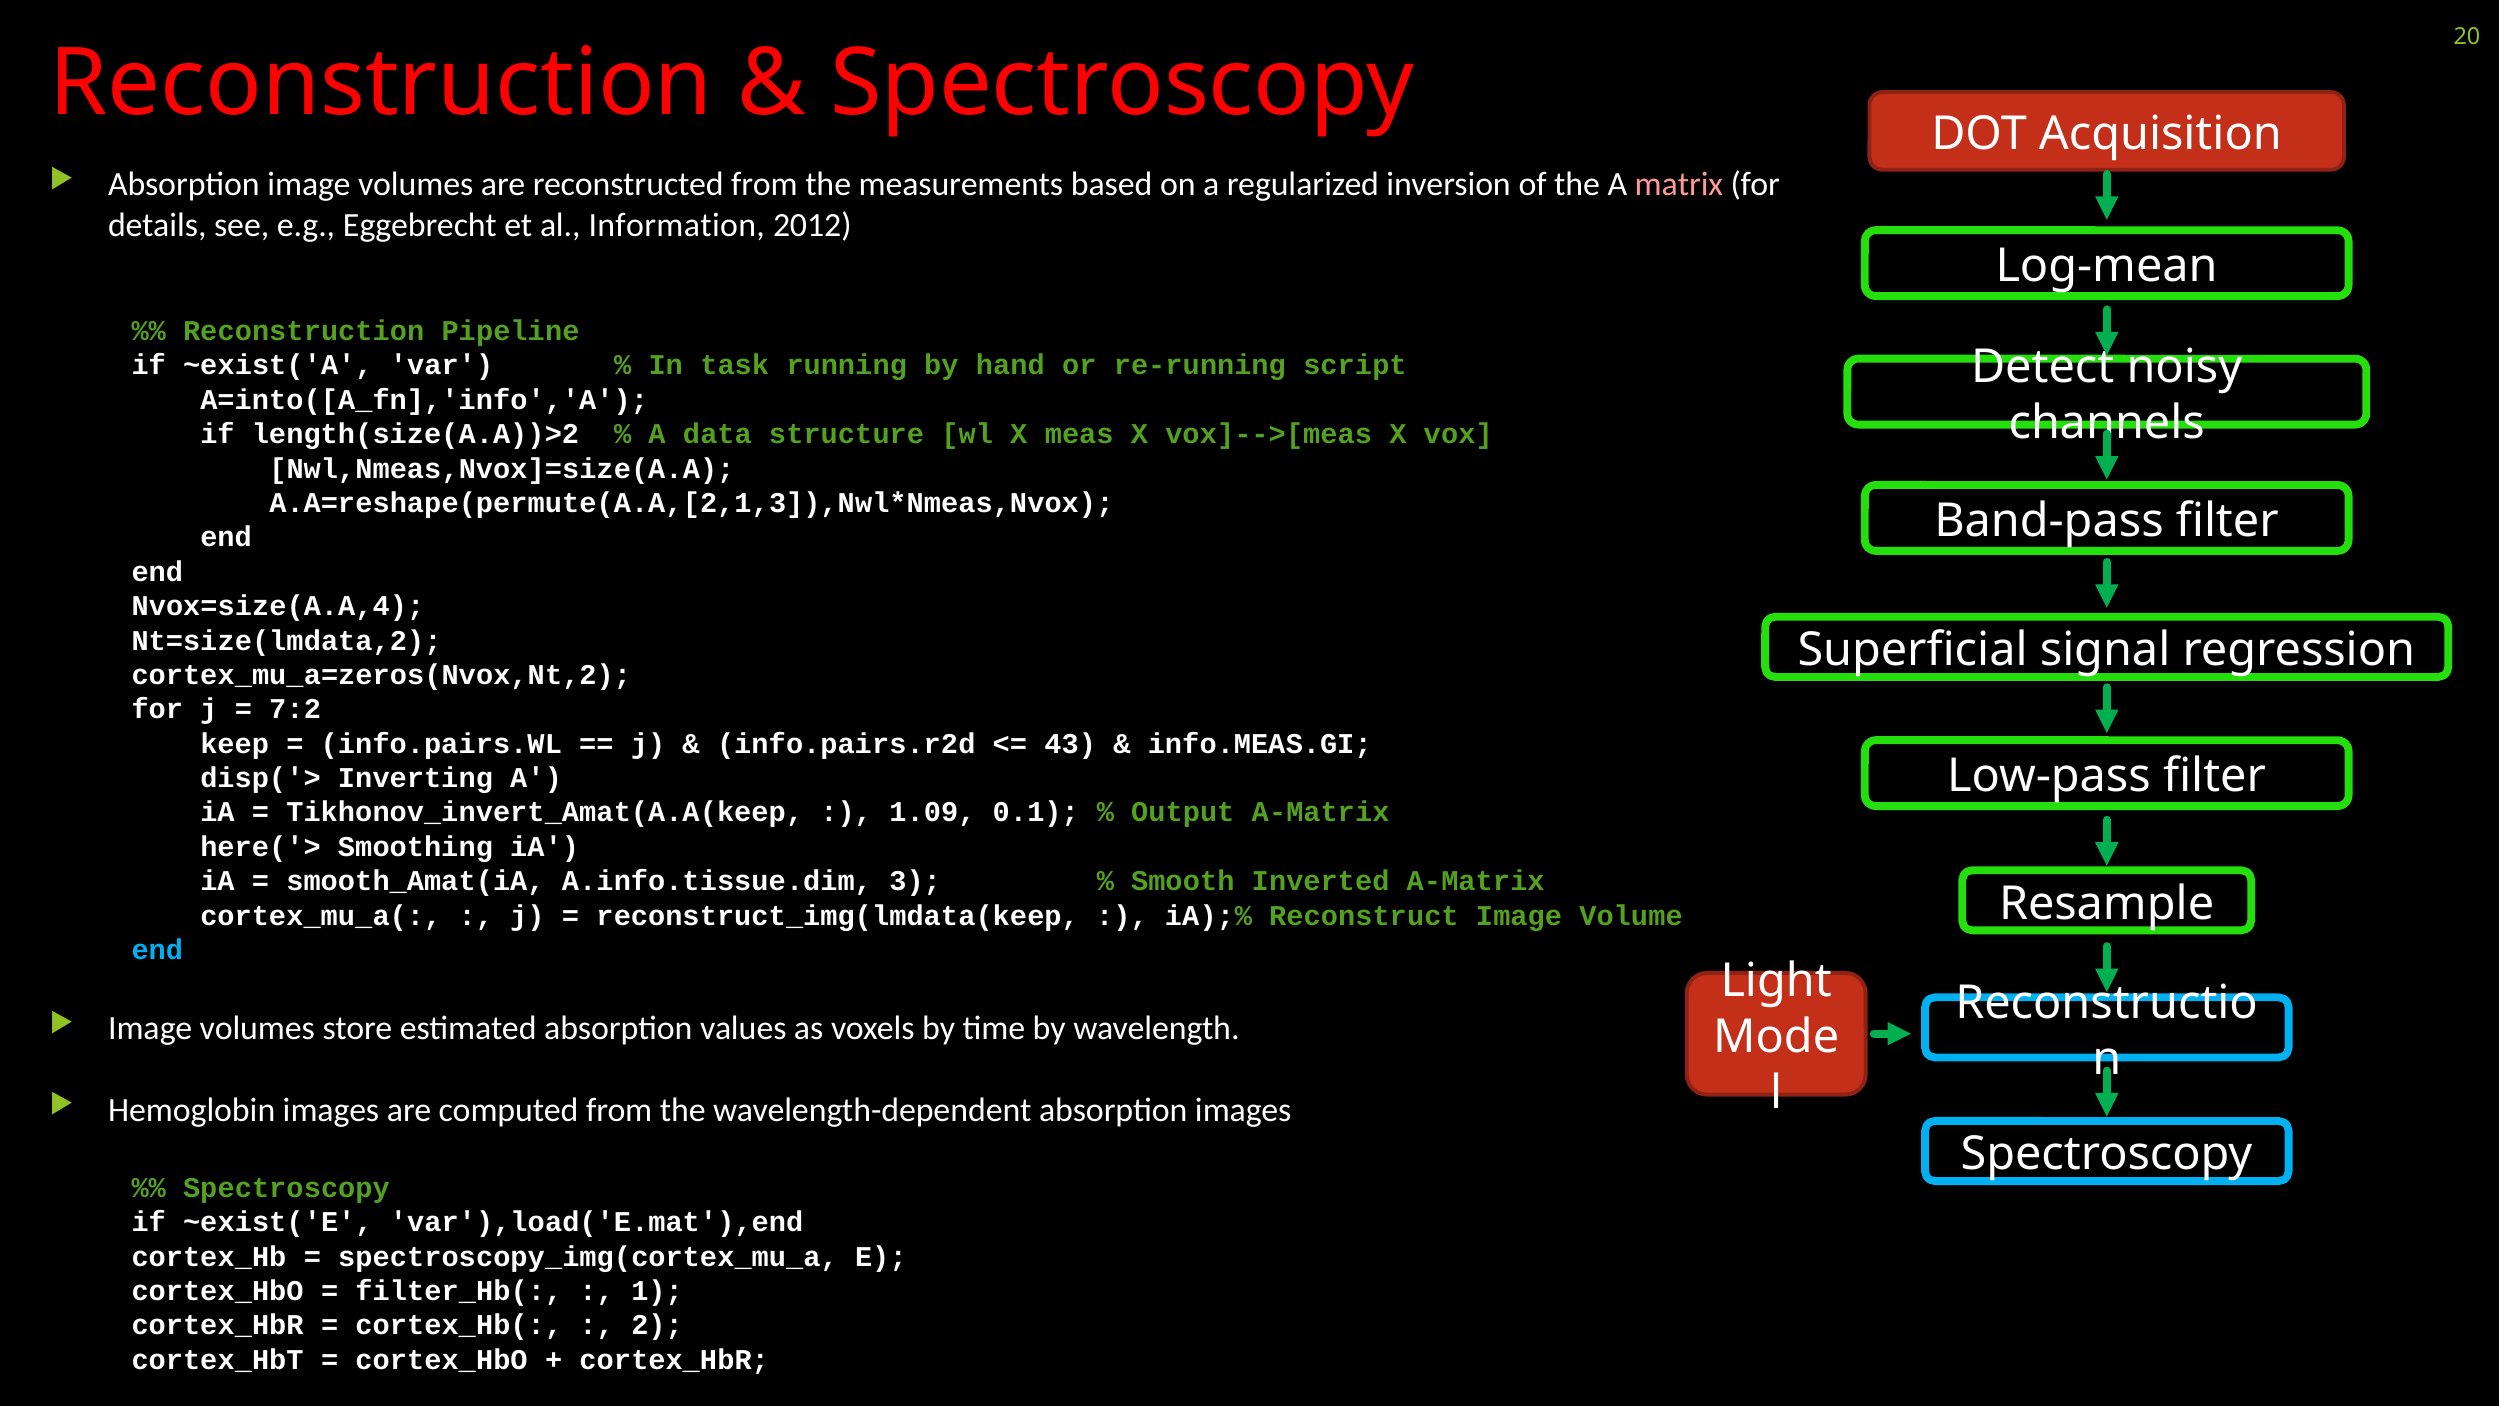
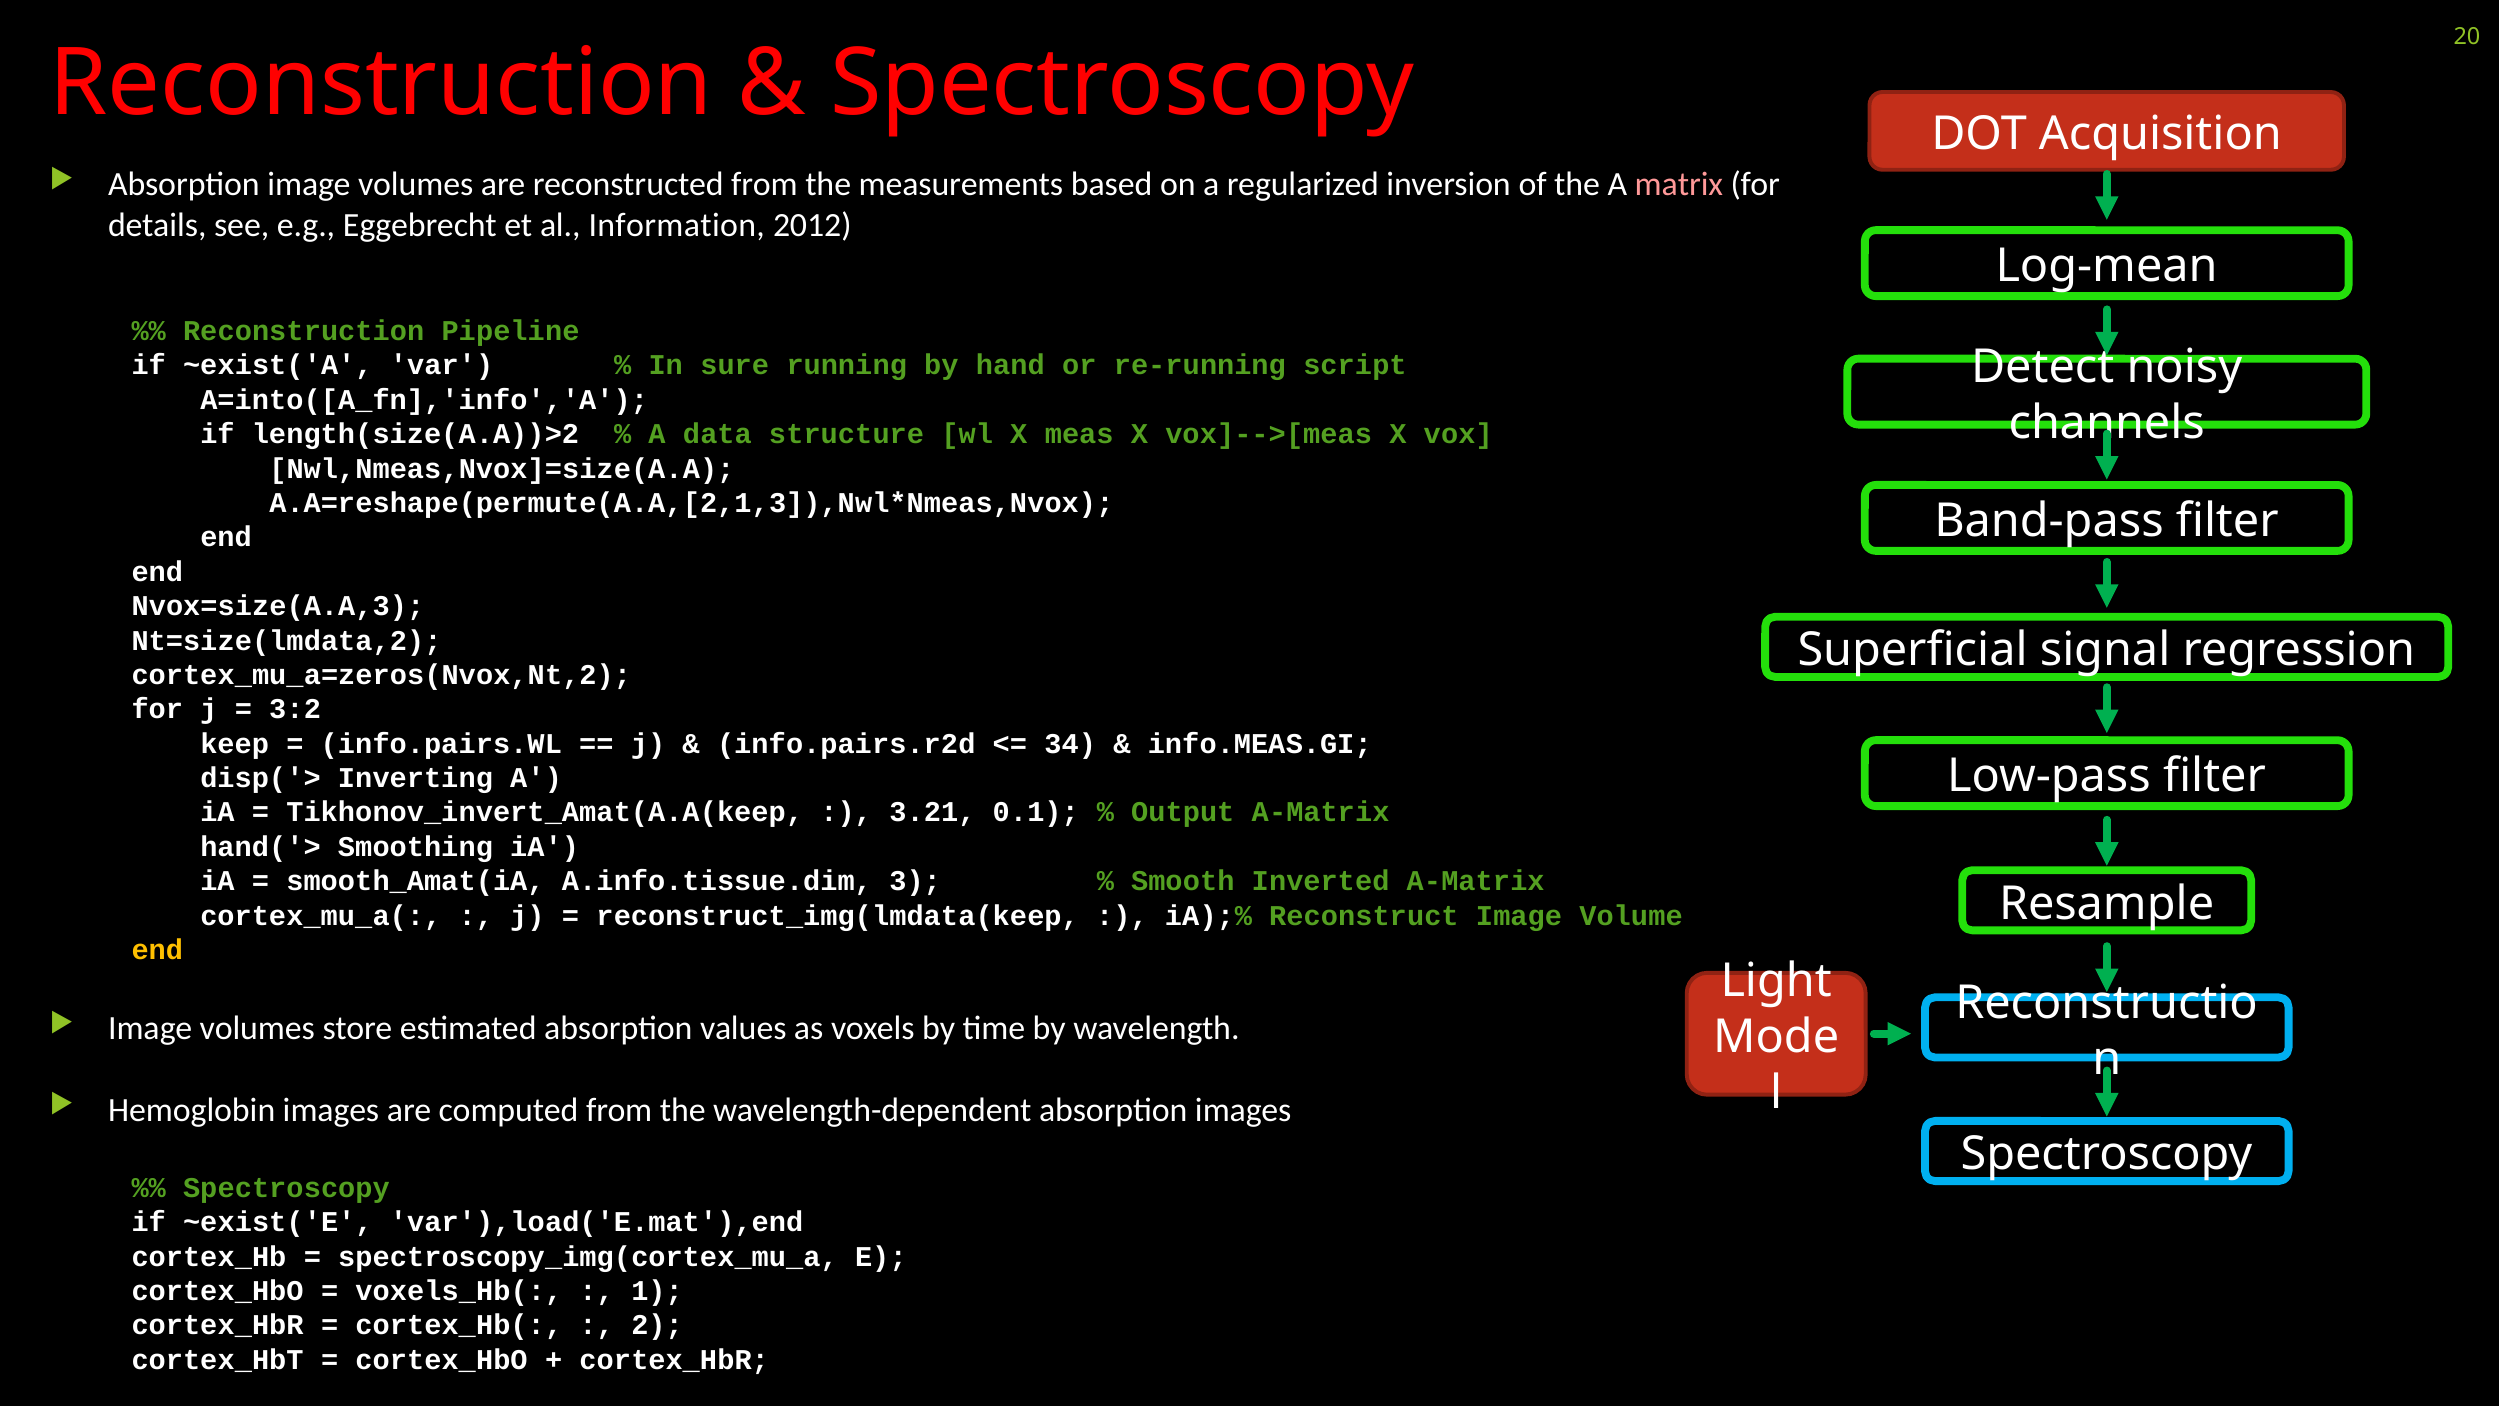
task: task -> sure (735, 365)
Nvox=size(A.A,4: Nvox=size(A.A,4 -> Nvox=size(A.A,3 (278, 606)
7:2: 7:2 -> 3:2 (295, 709)
43: 43 -> 34 (1070, 744)
1.09: 1.09 -> 3.21 (932, 812)
here('>: here('> -> hand('> (260, 847)
end colour: light blue -> yellow (157, 950)
filter_Hb(: filter_Hb( -> voxels_Hb( (459, 1291)
